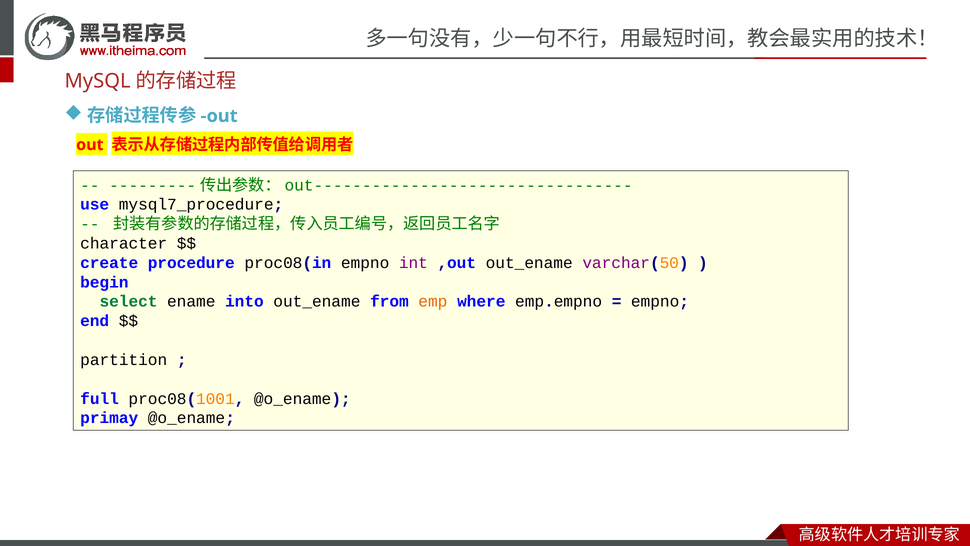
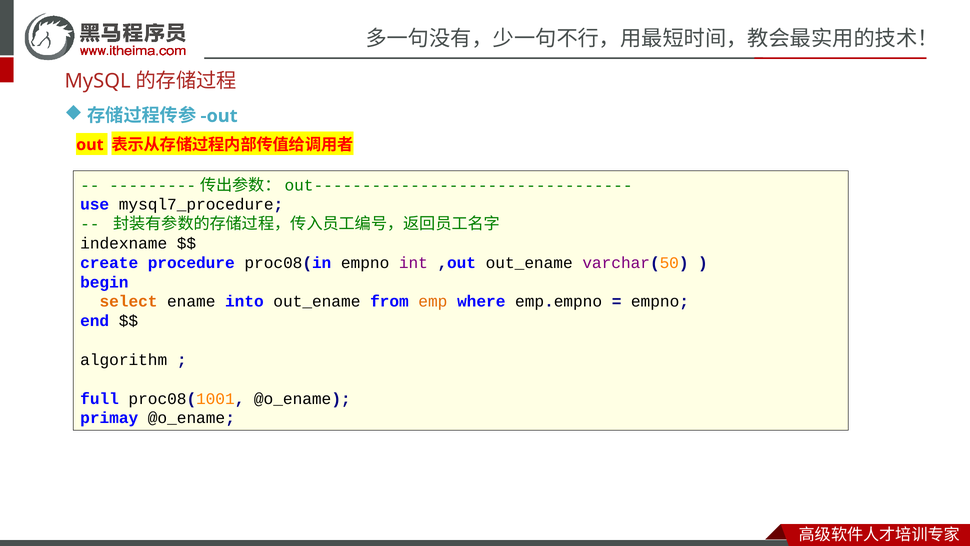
character: character -> indexname (124, 243)
select colour: green -> orange (129, 301)
partition: partition -> algorithm (124, 360)
